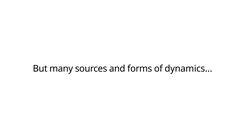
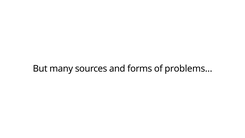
dynamics…: dynamics… -> problems… (188, 69)
